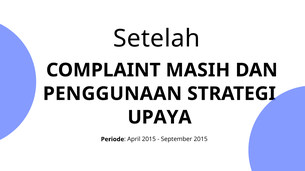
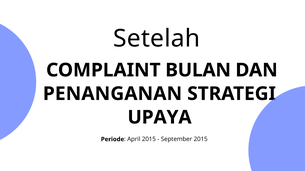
MASIH: MASIH -> BULAN (198, 70)
PENGGUNAAN: PENGGUNAAN -> PENANGANAN (113, 94)
